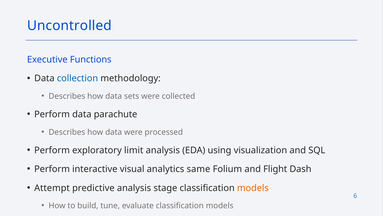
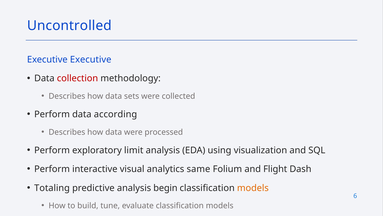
Executive Functions: Functions -> Executive (91, 59)
collection colour: blue -> red (77, 78)
parachute: parachute -> according (115, 114)
Attempt: Attempt -> Totaling (52, 188)
stage: stage -> begin (165, 188)
